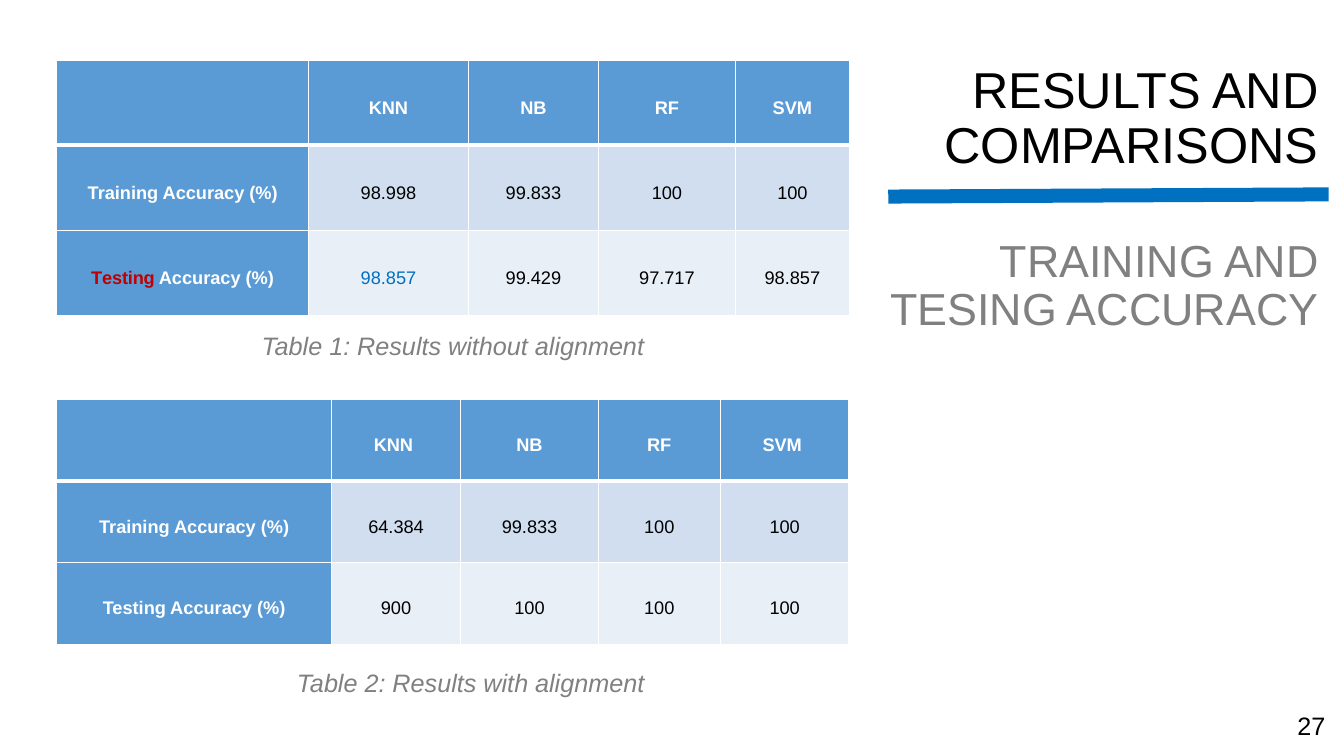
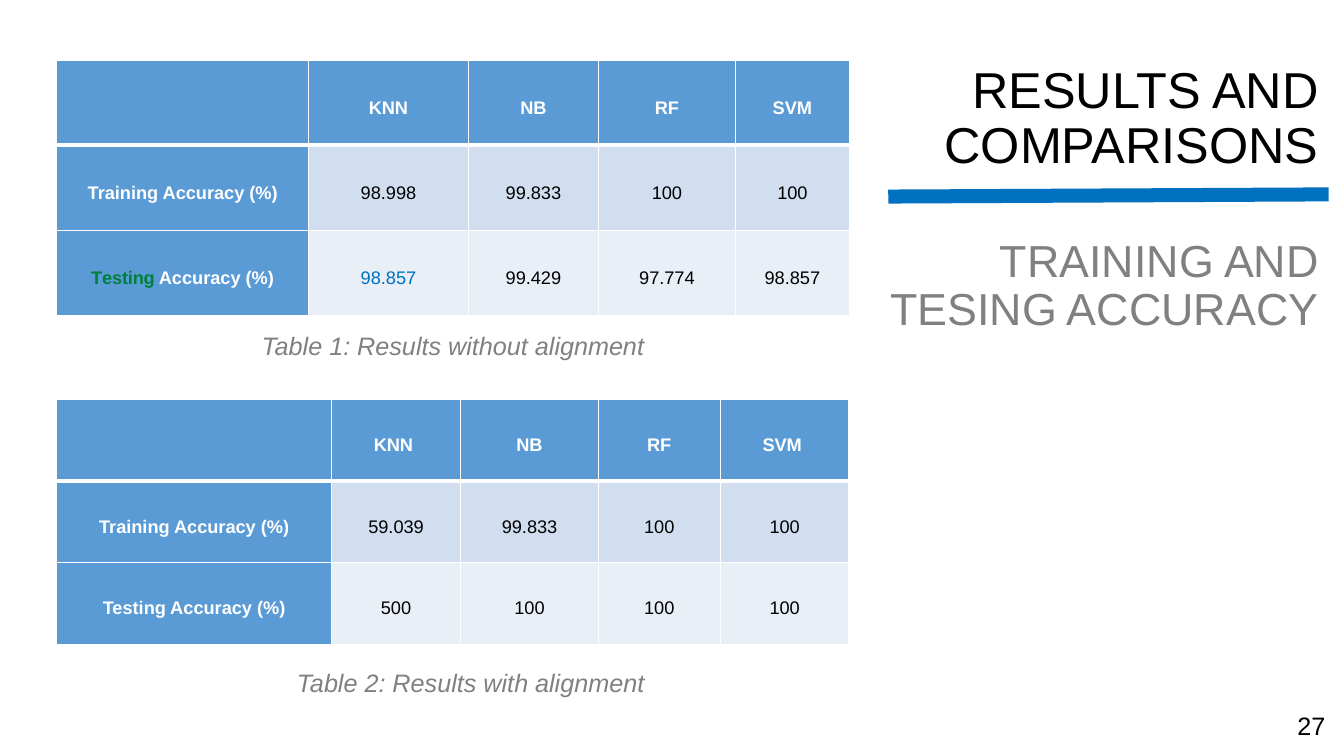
Testing colour: red -> green (123, 278)
97.717: 97.717 -> 97.774 (667, 278)
64.384: 64.384 -> 59.039 (396, 527)
900: 900 -> 500 (396, 609)
